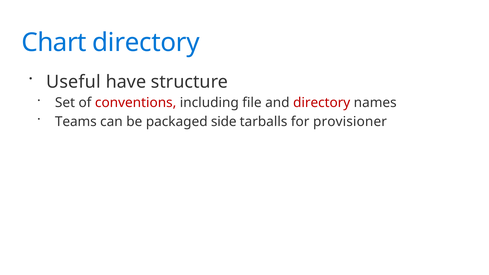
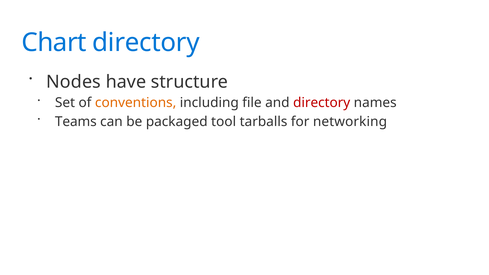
Useful: Useful -> Nodes (73, 82)
conventions colour: red -> orange (136, 103)
side: side -> tool (224, 122)
provisioner: provisioner -> networking (350, 122)
